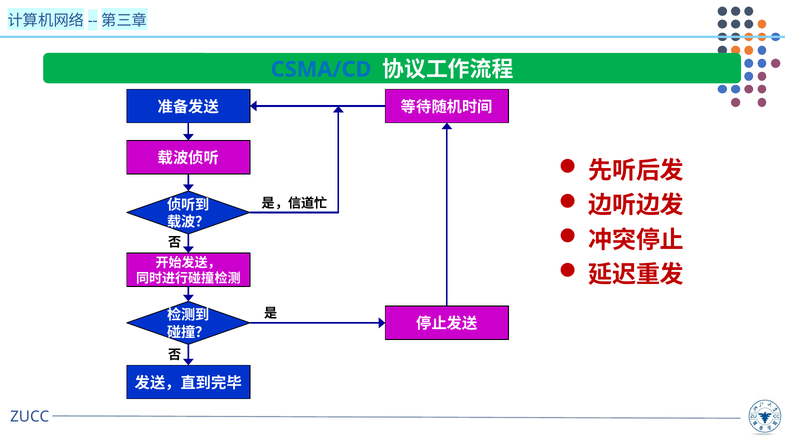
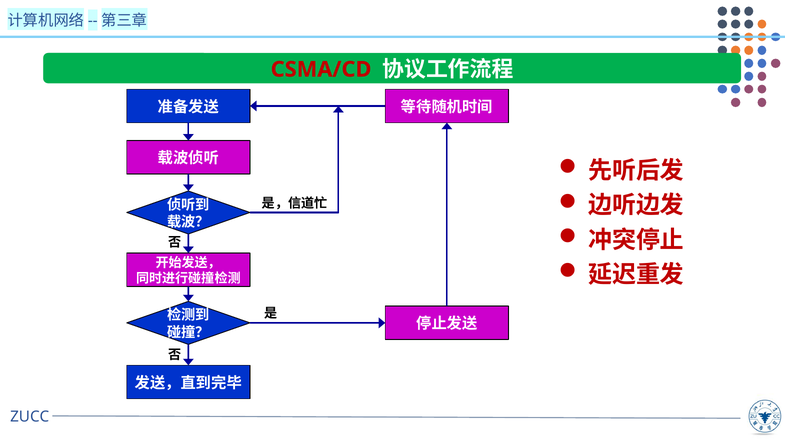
CSMA/CD colour: blue -> red (321, 69)
